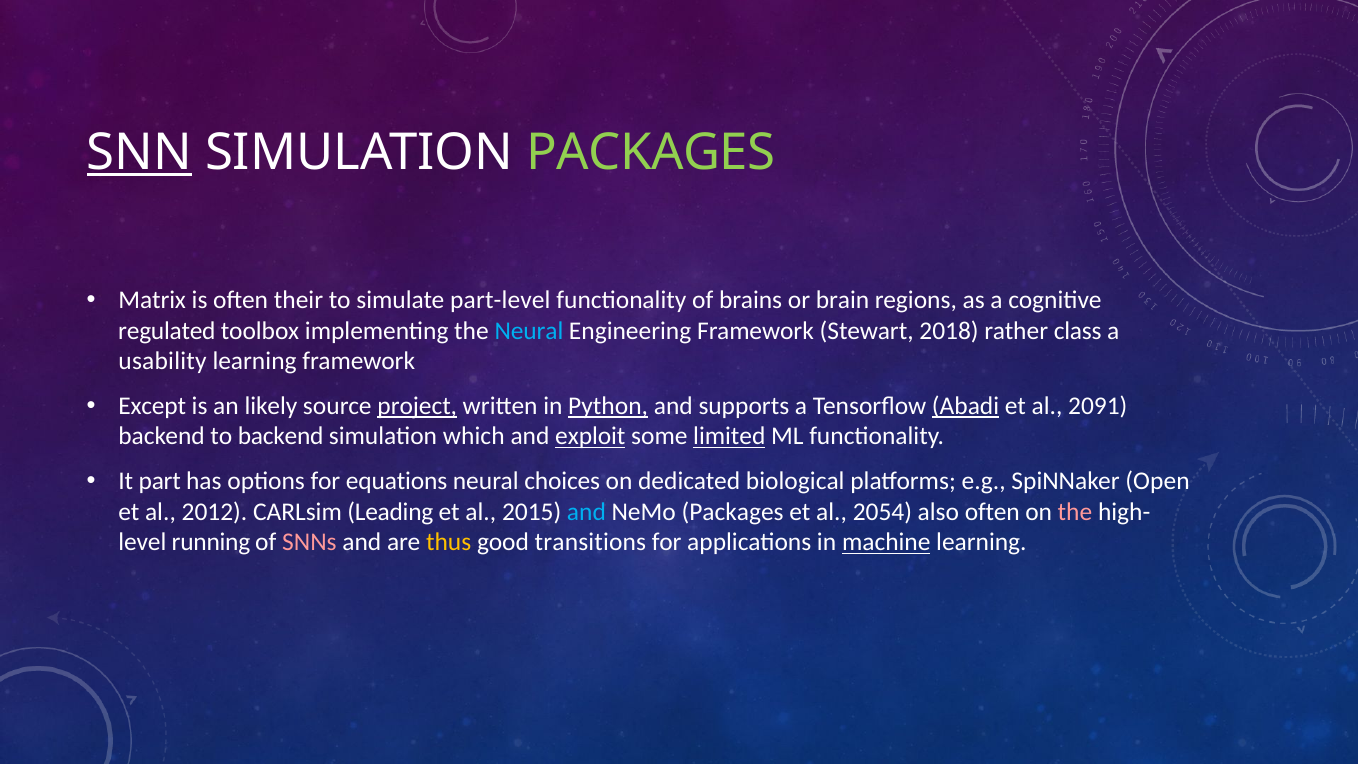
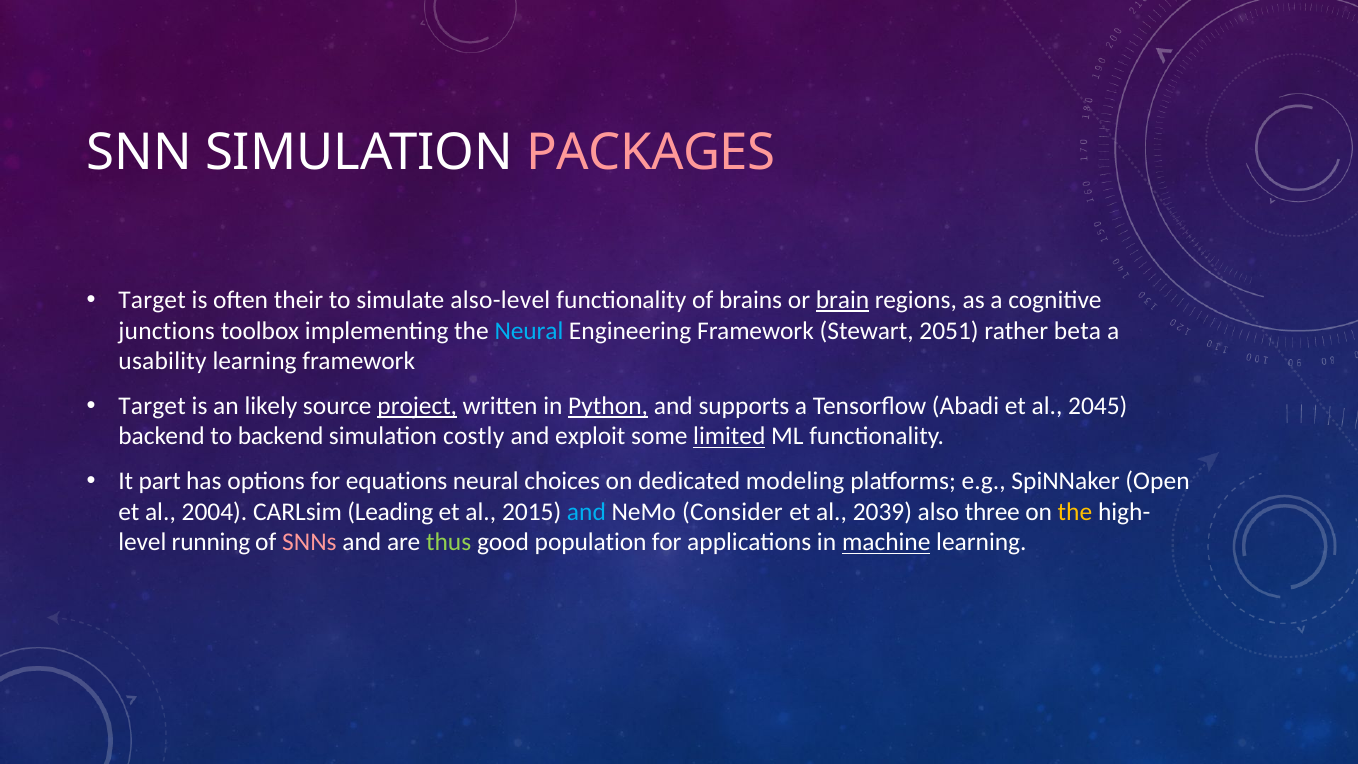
SNN underline: present -> none (139, 153)
PACKAGES colour: light green -> pink (651, 153)
Matrix: Matrix -> Target (152, 300)
part-level: part-level -> also-level (500, 300)
brain underline: none -> present (843, 300)
regulated: regulated -> junctions (167, 331)
2018: 2018 -> 2051 (949, 331)
class: class -> beta (1078, 331)
Except: Except -> Target (152, 406)
Abadi underline: present -> none (966, 406)
2091: 2091 -> 2045 (1098, 406)
which: which -> costly (474, 436)
exploit underline: present -> none (590, 436)
biological: biological -> modeling (795, 481)
2012: 2012 -> 2004 (215, 512)
NeMo Packages: Packages -> Consider (732, 512)
2054: 2054 -> 2039 (882, 512)
also often: often -> three (992, 512)
the colour: pink -> yellow (1075, 512)
thus colour: yellow -> light green (449, 542)
transitions: transitions -> population (591, 542)
